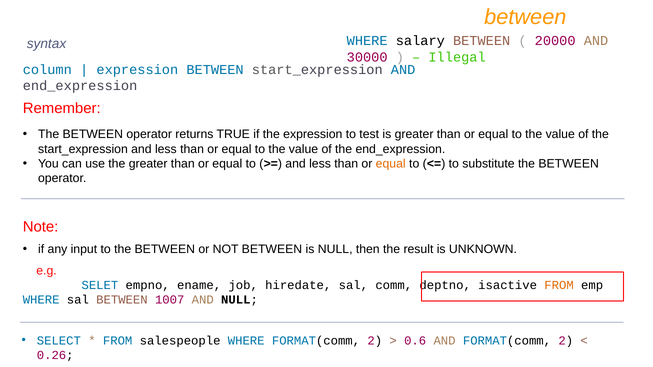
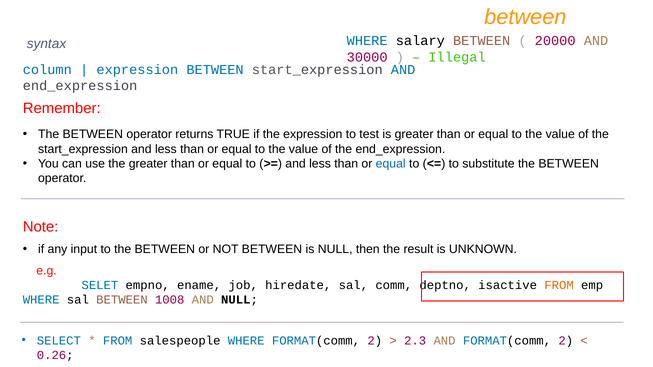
equal colour: orange -> blue (391, 164)
1007: 1007 -> 1008 (170, 300)
0.6: 0.6 -> 2.3 (415, 341)
